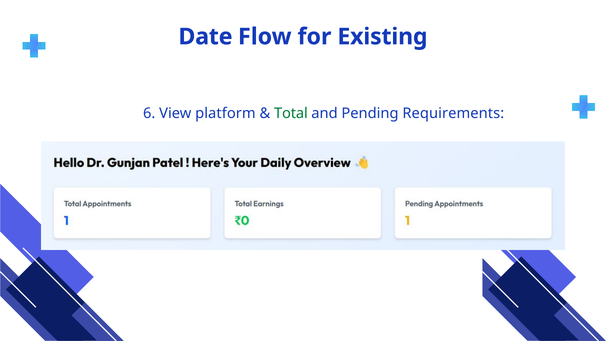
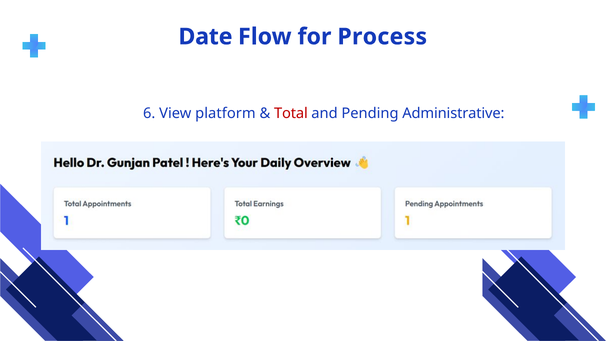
Existing: Existing -> Process (382, 37)
Total colour: green -> red (291, 113)
Requirements: Requirements -> Administrative (453, 113)
